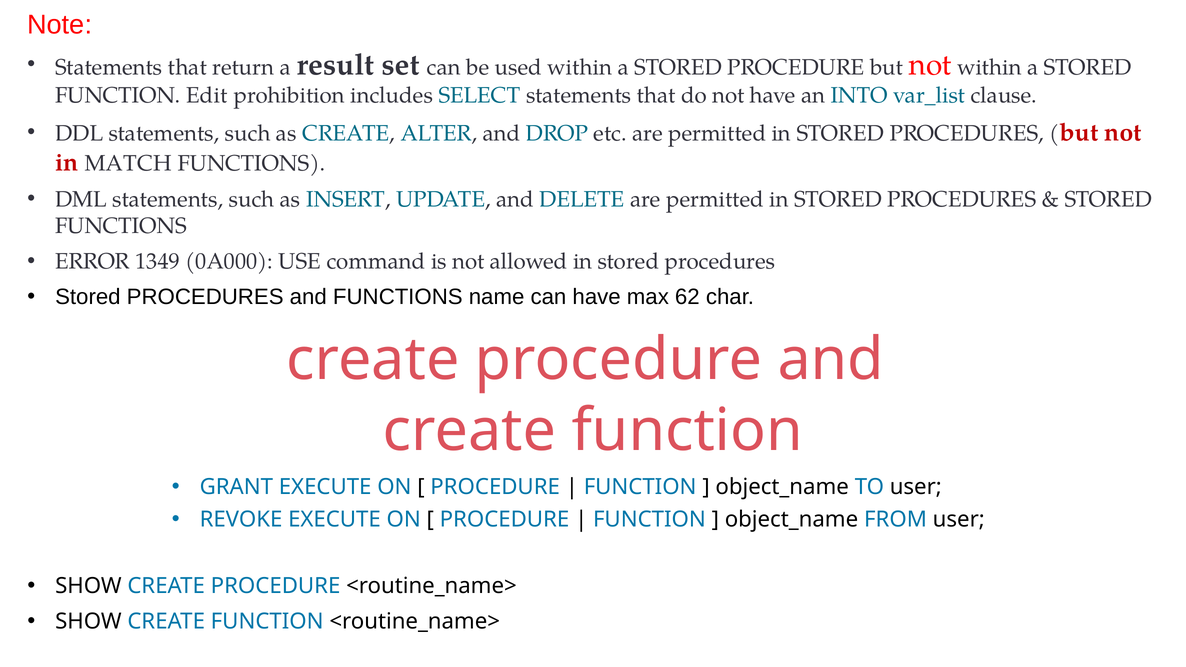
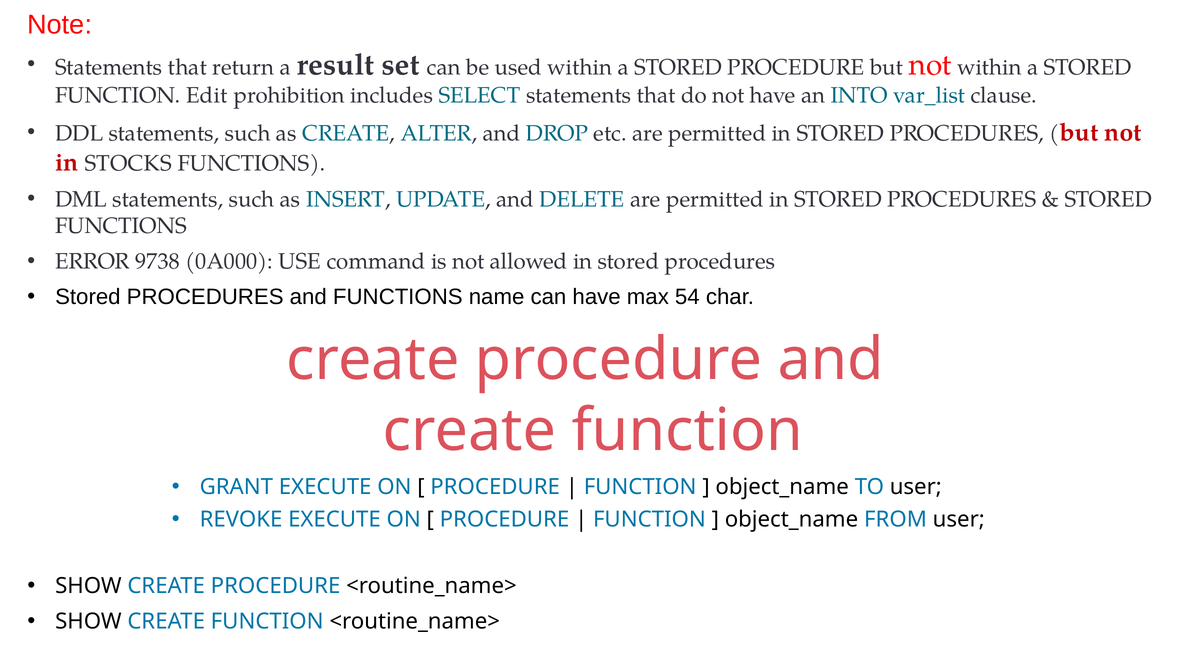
MATCH: MATCH -> STOCKS (128, 163)
1349: 1349 -> 9738 (158, 262)
62: 62 -> 54 (687, 297)
